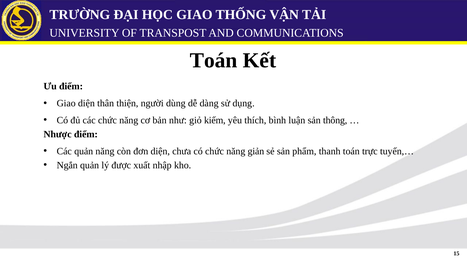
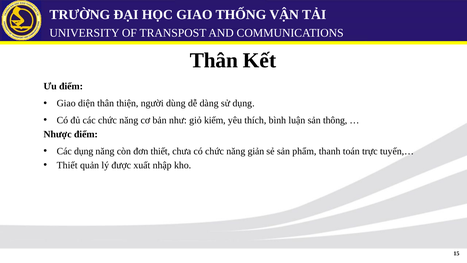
Toán: Toán -> Thân (214, 60)
Các quản: quản -> dụng (84, 151)
đơn diện: diện -> thiết (160, 151)
Ngắn: Ngắn -> Thiết (67, 165)
